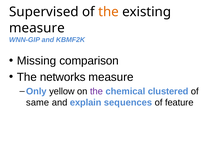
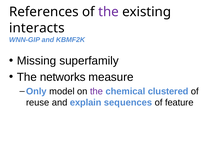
Supervised: Supervised -> References (44, 12)
the colour: orange -> purple (109, 12)
measure: measure -> interacts (37, 28)
comparison: comparison -> superfamily (89, 61)
yellow: yellow -> model (62, 91)
same: same -> reuse (38, 102)
